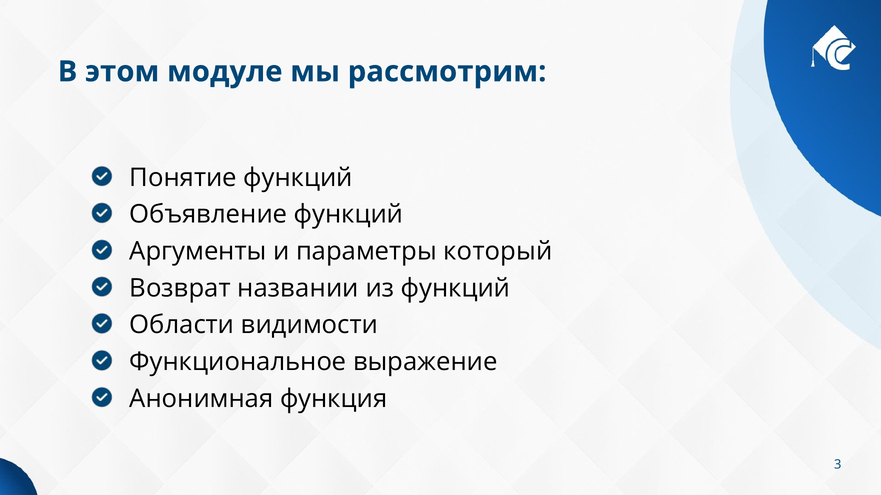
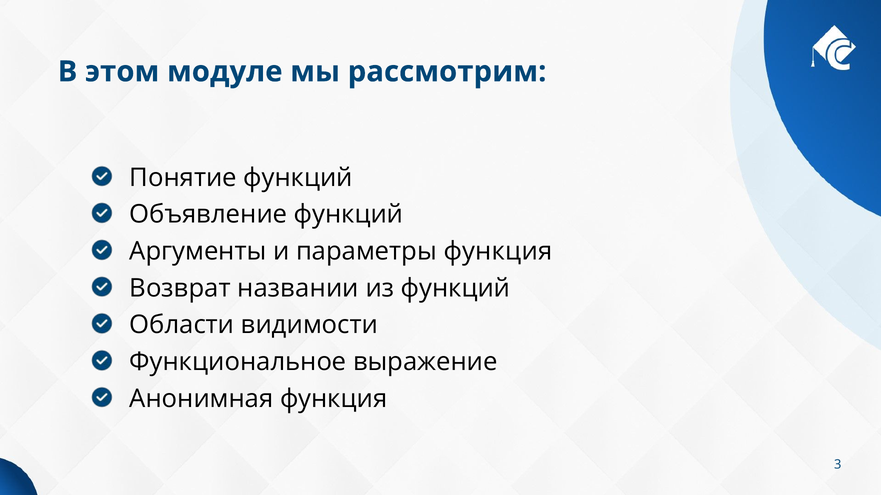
параметры который: который -> функция (498, 252)
